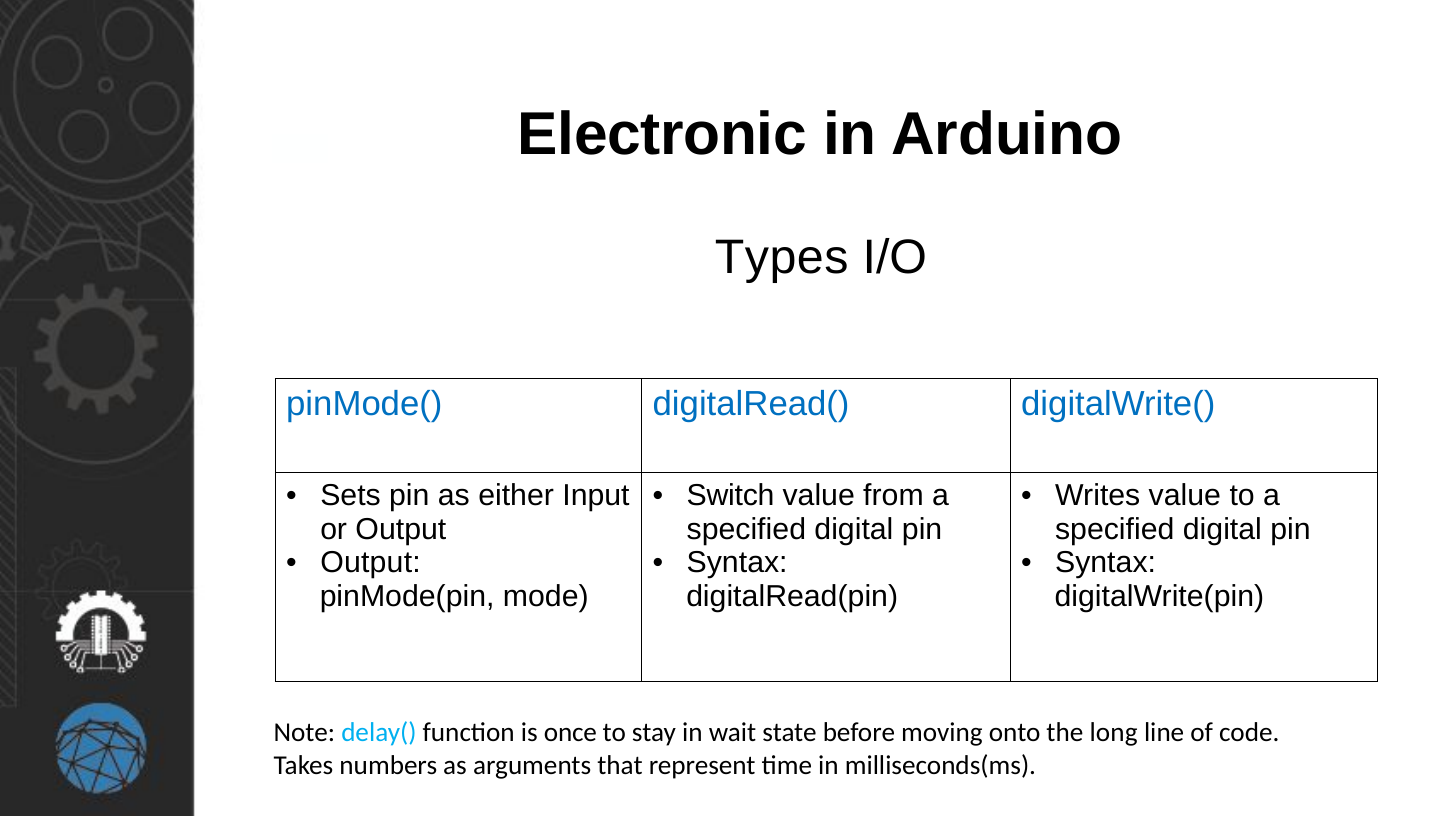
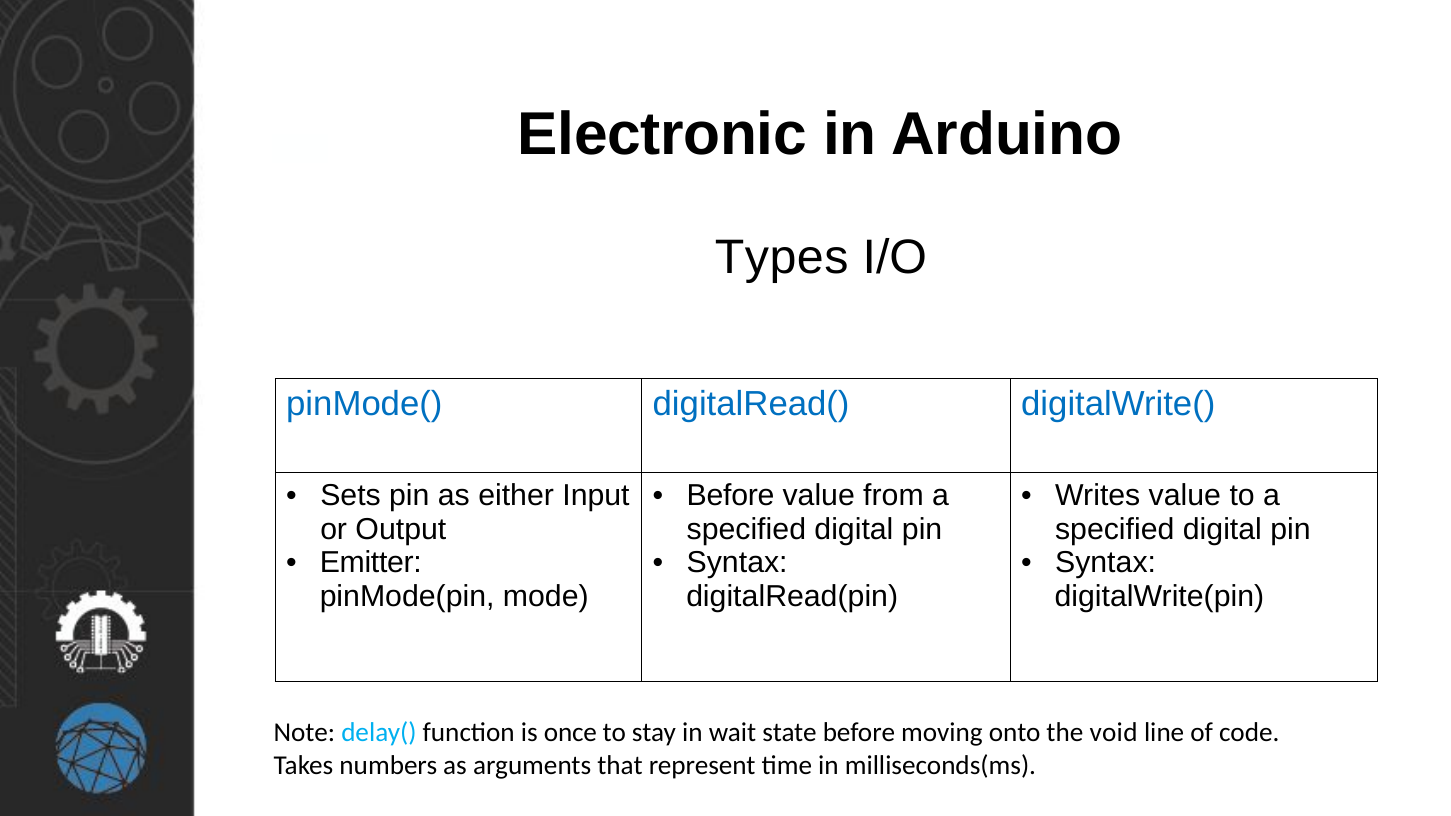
Switch: Switch -> Before (731, 496)
Output: Output -> Emitter (371, 563)
long: long -> void (1114, 733)
